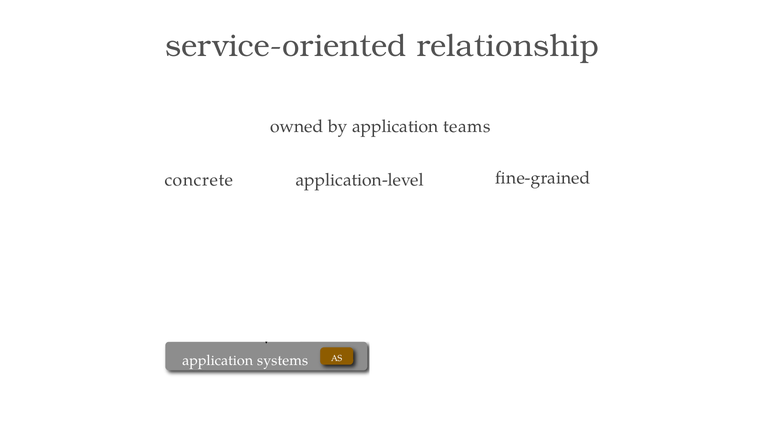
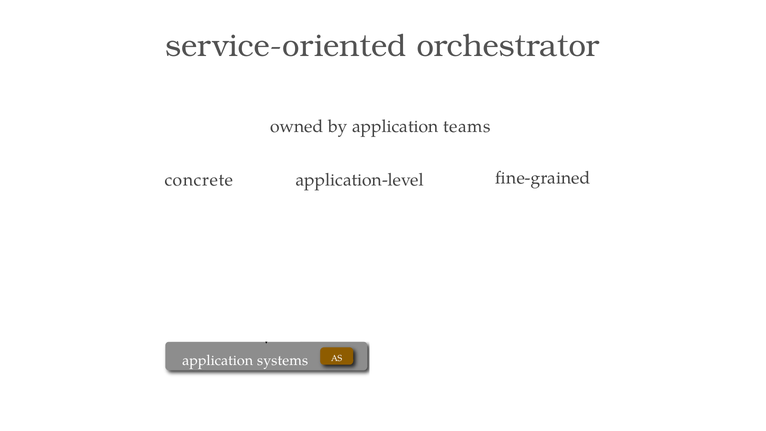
service-oriented relationship: relationship -> orchestrator (508, 46)
